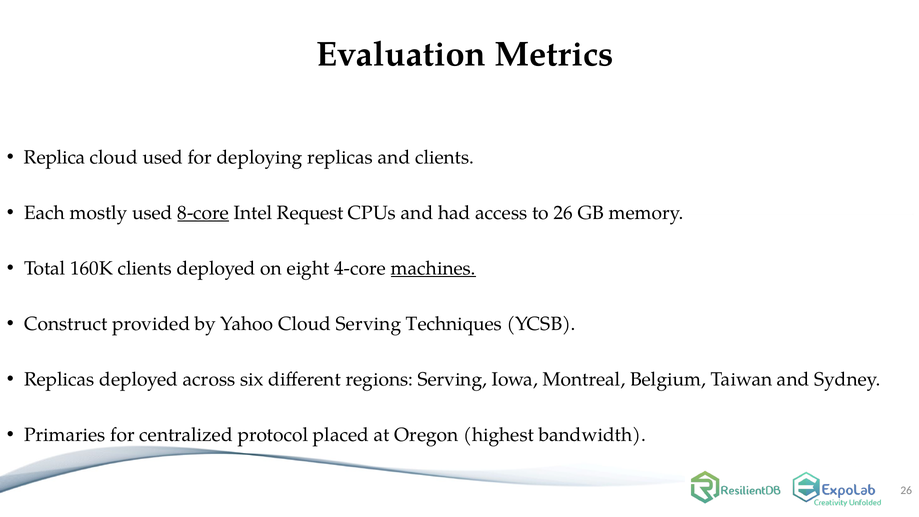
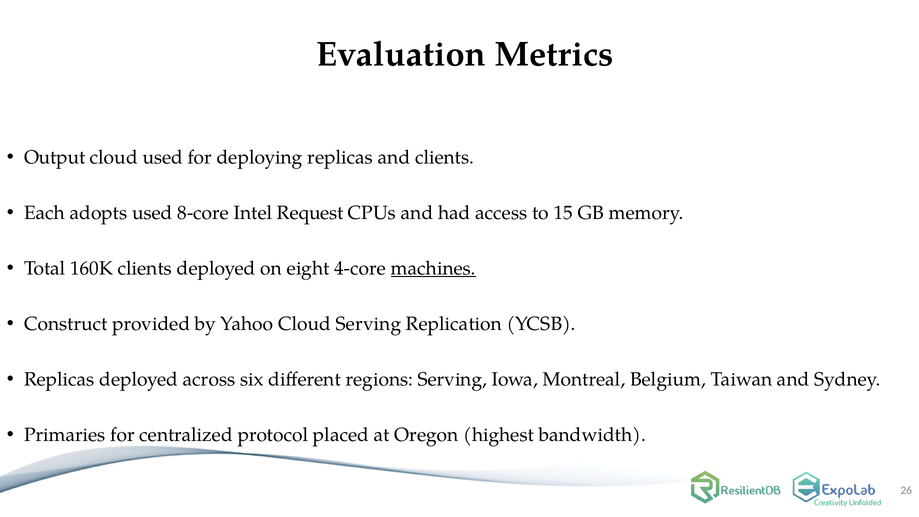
Replica: Replica -> Output (55, 157)
mostly: mostly -> adopts (99, 213)
8-core underline: present -> none (203, 213)
to 26: 26 -> 15 (563, 213)
Techniques: Techniques -> Replication (454, 324)
